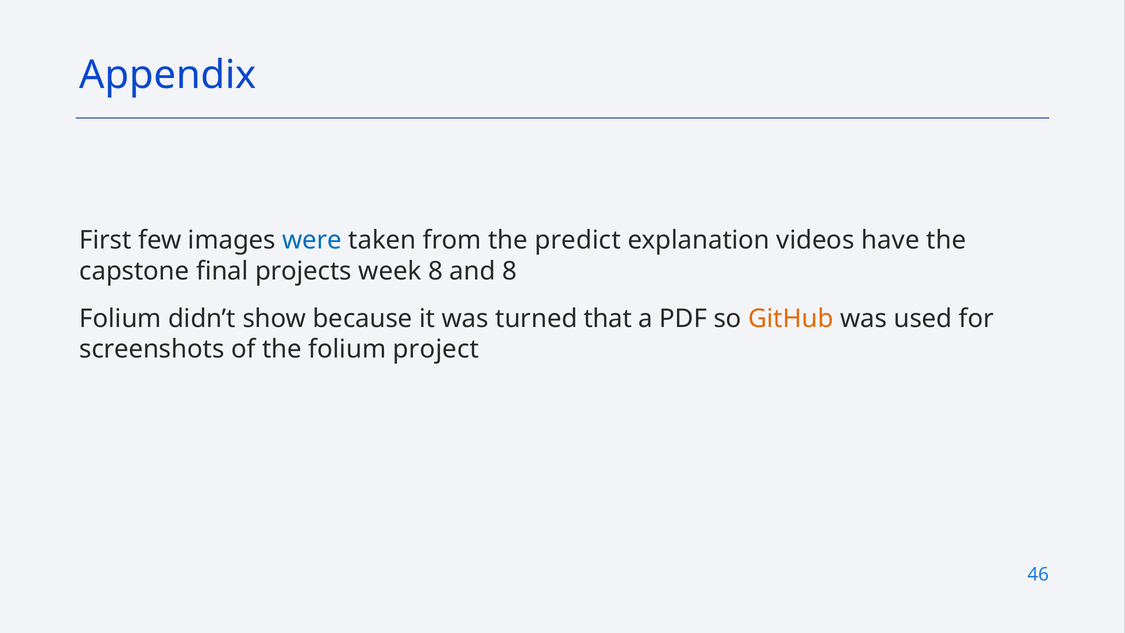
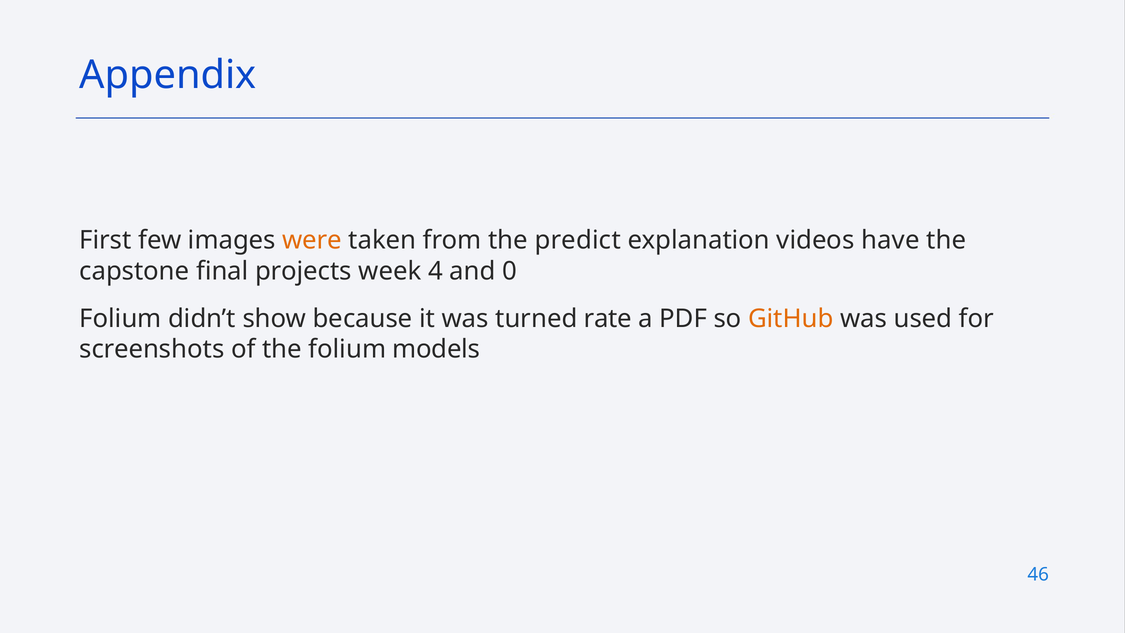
were colour: blue -> orange (312, 240)
week 8: 8 -> 4 (435, 271)
and 8: 8 -> 0 (510, 271)
that: that -> rate (608, 318)
project: project -> models (436, 349)
